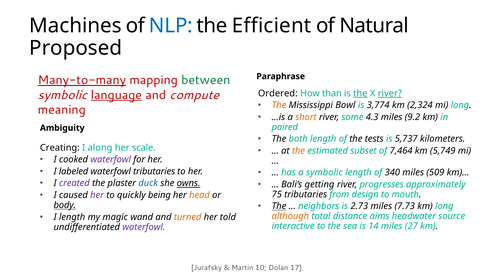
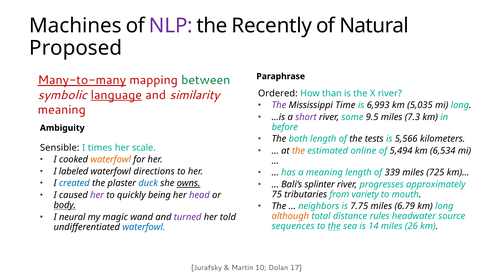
NLP colour: blue -> purple (171, 26)
Efficient: Efficient -> Recently (272, 26)
compute: compute -> similarity (195, 95)
the underline: present -> none (360, 94)
river underline: present -> none (390, 94)
The colour: orange -> purple (279, 105)
Bowl: Bowl -> Time (345, 105)
3,774: 3,774 -> 6,993 (378, 105)
2,324: 2,324 -> 5,035 (420, 105)
short colour: orange -> purple (306, 117)
4.3: 4.3 -> 9.5 (372, 117)
9.2: 9.2 -> 7.3 (412, 117)
paired: paired -> before (285, 127)
5,737: 5,737 -> 5,566 (406, 139)
Creating: Creating -> Sensible (60, 148)
along: along -> times (100, 148)
subset: subset -> online (363, 151)
7,464: 7,464 -> 5,494 (401, 151)
5,749: 5,749 -> 6,534 (443, 151)
waterfowl colour: purple -> orange (111, 160)
waterfowl tributaries: tributaries -> directions (154, 172)
a symbolic: symbolic -> meaning (324, 173)
340: 340 -> 339 (392, 173)
509: 509 -> 725 (435, 173)
created colour: purple -> blue (74, 184)
getting: getting -> splinter (320, 185)
head colour: orange -> purple (199, 195)
design: design -> variety (365, 195)
The underline: present -> none (279, 206)
2.73: 2.73 -> 7.75 (359, 206)
7.73: 7.73 -> 6.79 (405, 206)
I length: length -> neural (72, 217)
turned colour: orange -> purple (188, 217)
aims: aims -> rules (380, 216)
interactive: interactive -> sequences (293, 226)
the underline: none -> present (334, 226)
27: 27 -> 26 (411, 226)
waterfowl colour: purple -> blue (144, 227)
